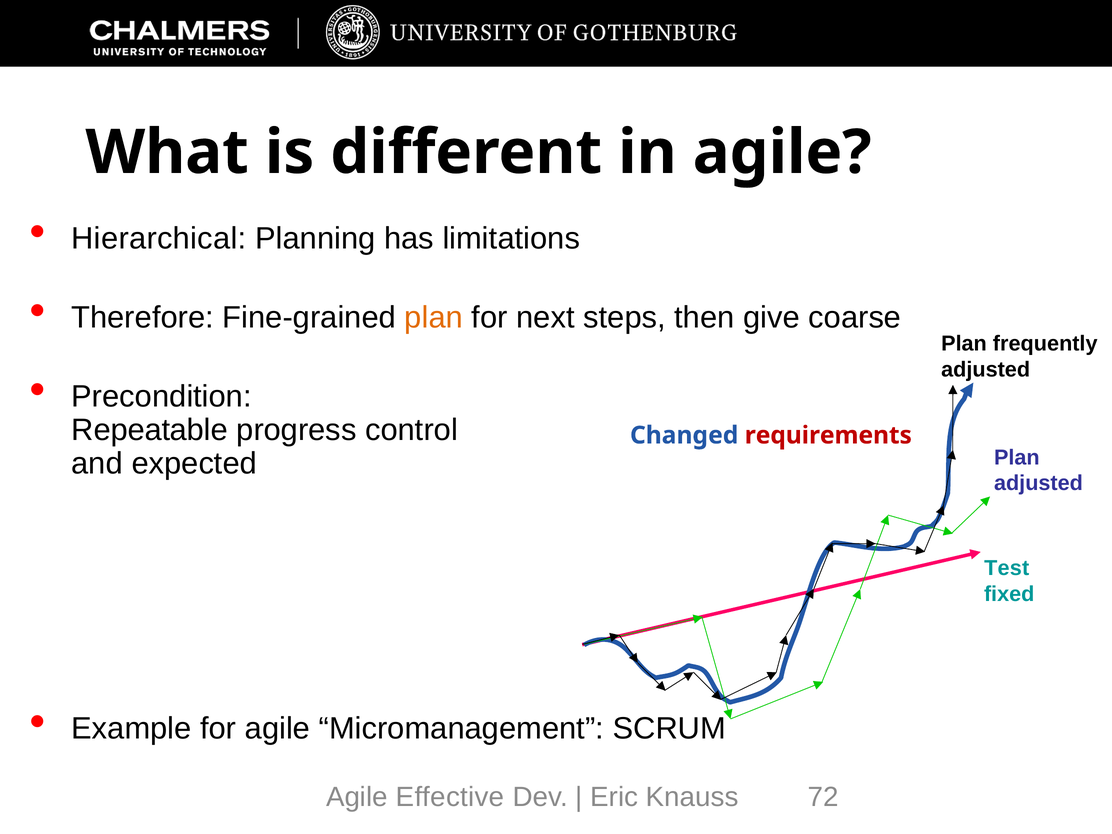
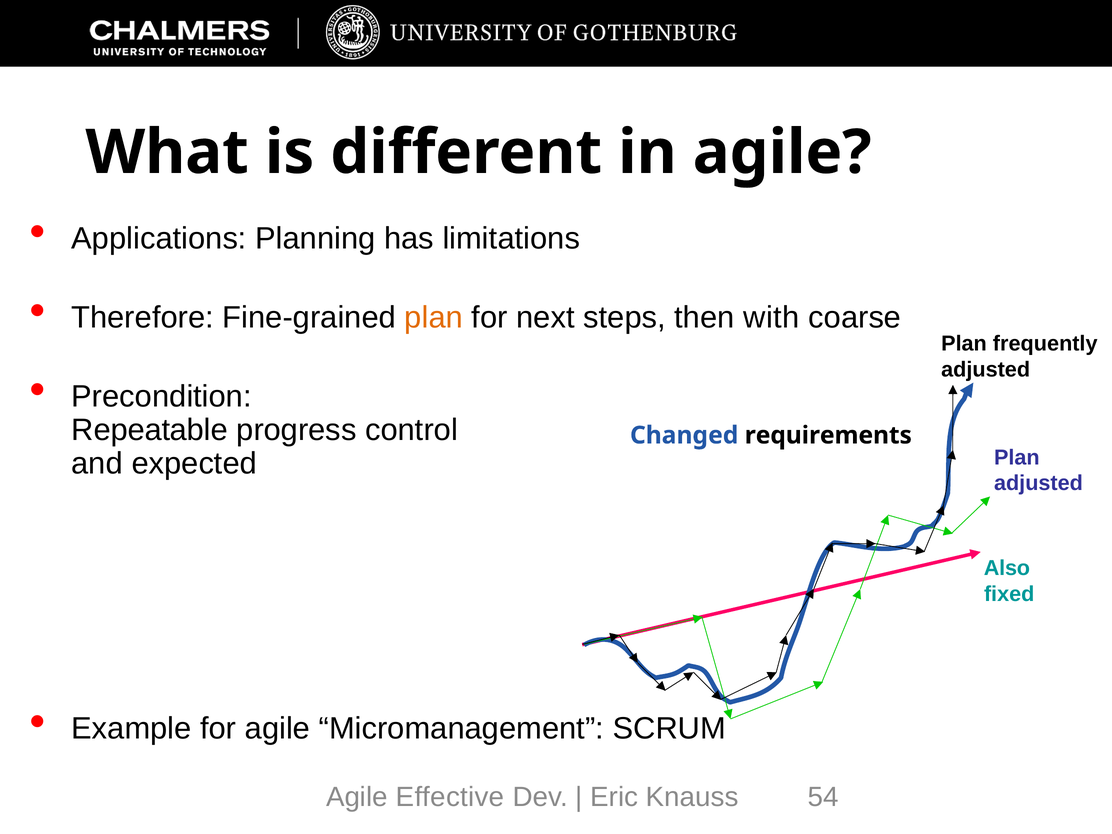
Hierarchical: Hierarchical -> Applications (159, 238)
give: give -> with (771, 317)
requirements colour: red -> black (828, 435)
Test: Test -> Also (1007, 568)
72: 72 -> 54 (823, 797)
